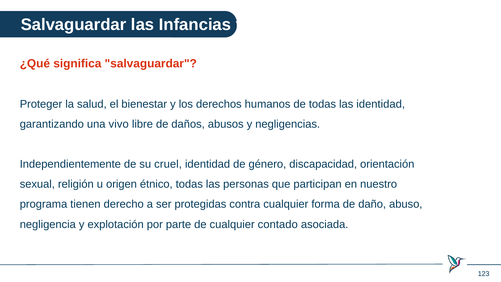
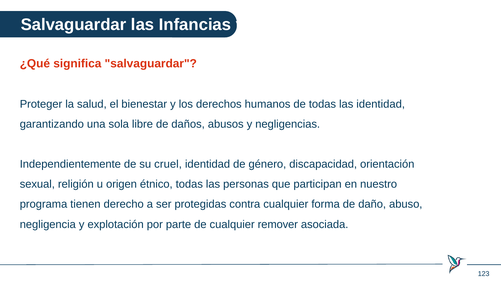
vivo: vivo -> sola (119, 124)
contado: contado -> remover (278, 224)
